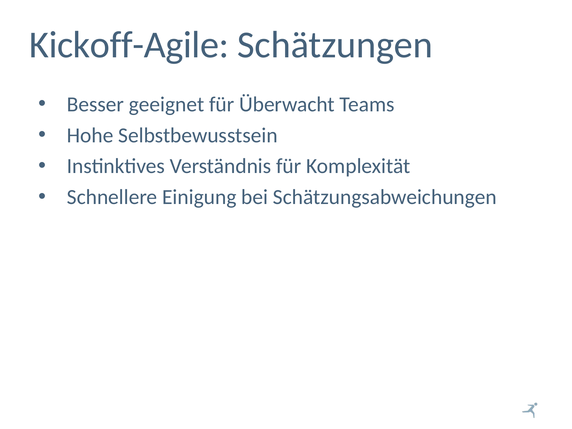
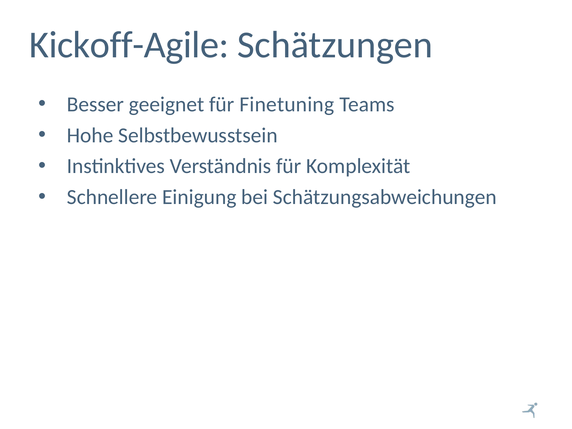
Überwacht: Überwacht -> Finetuning (287, 104)
